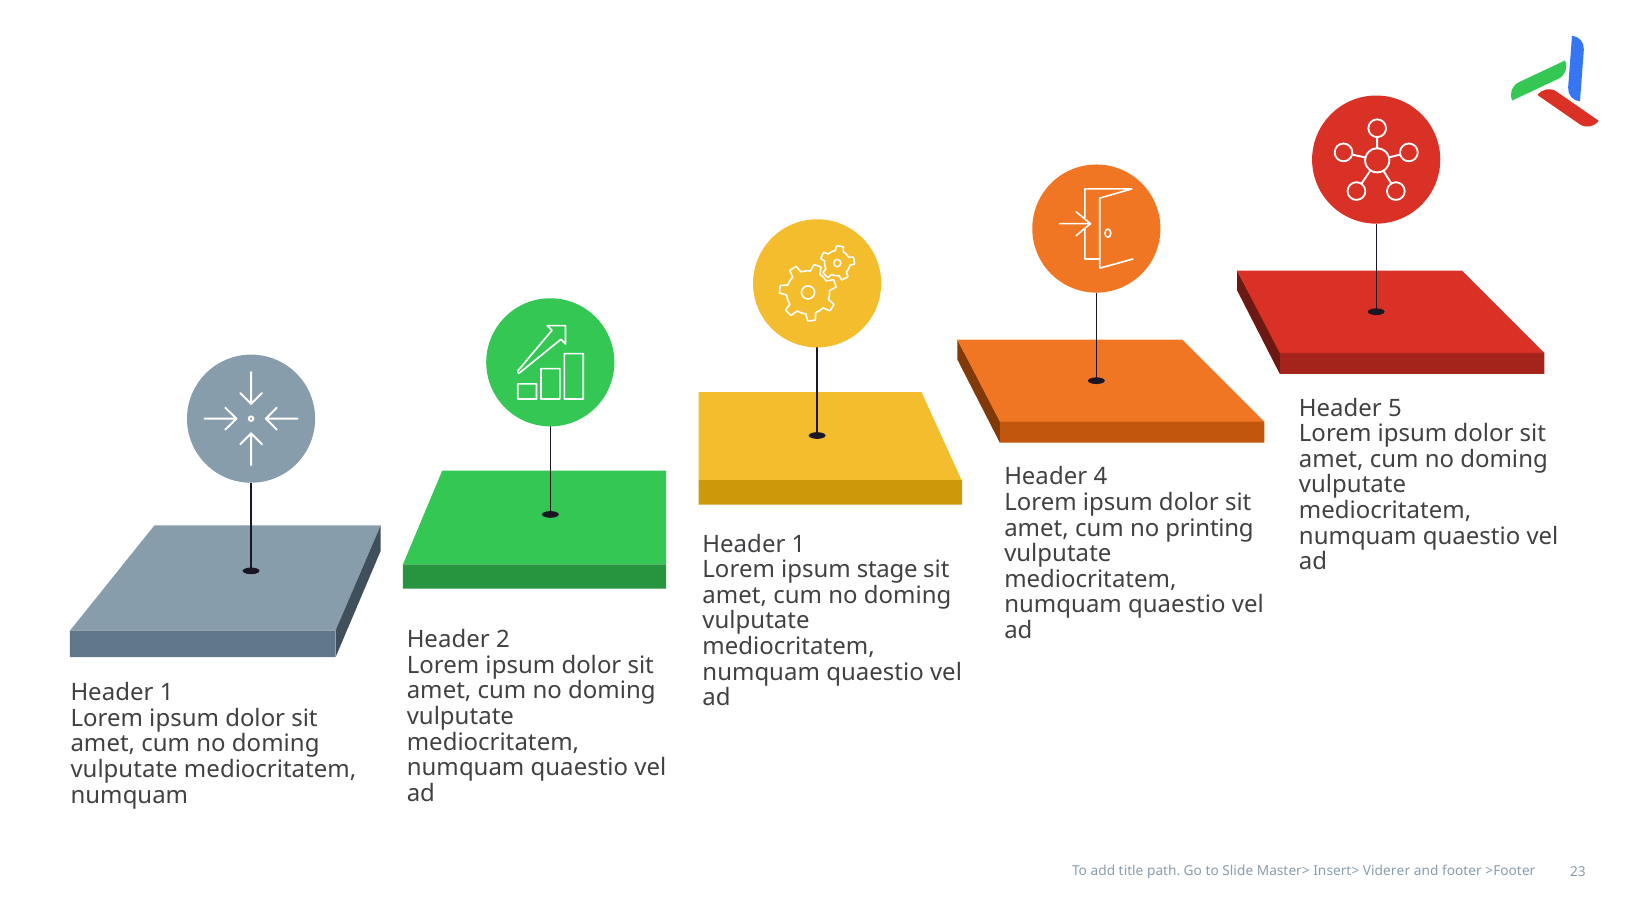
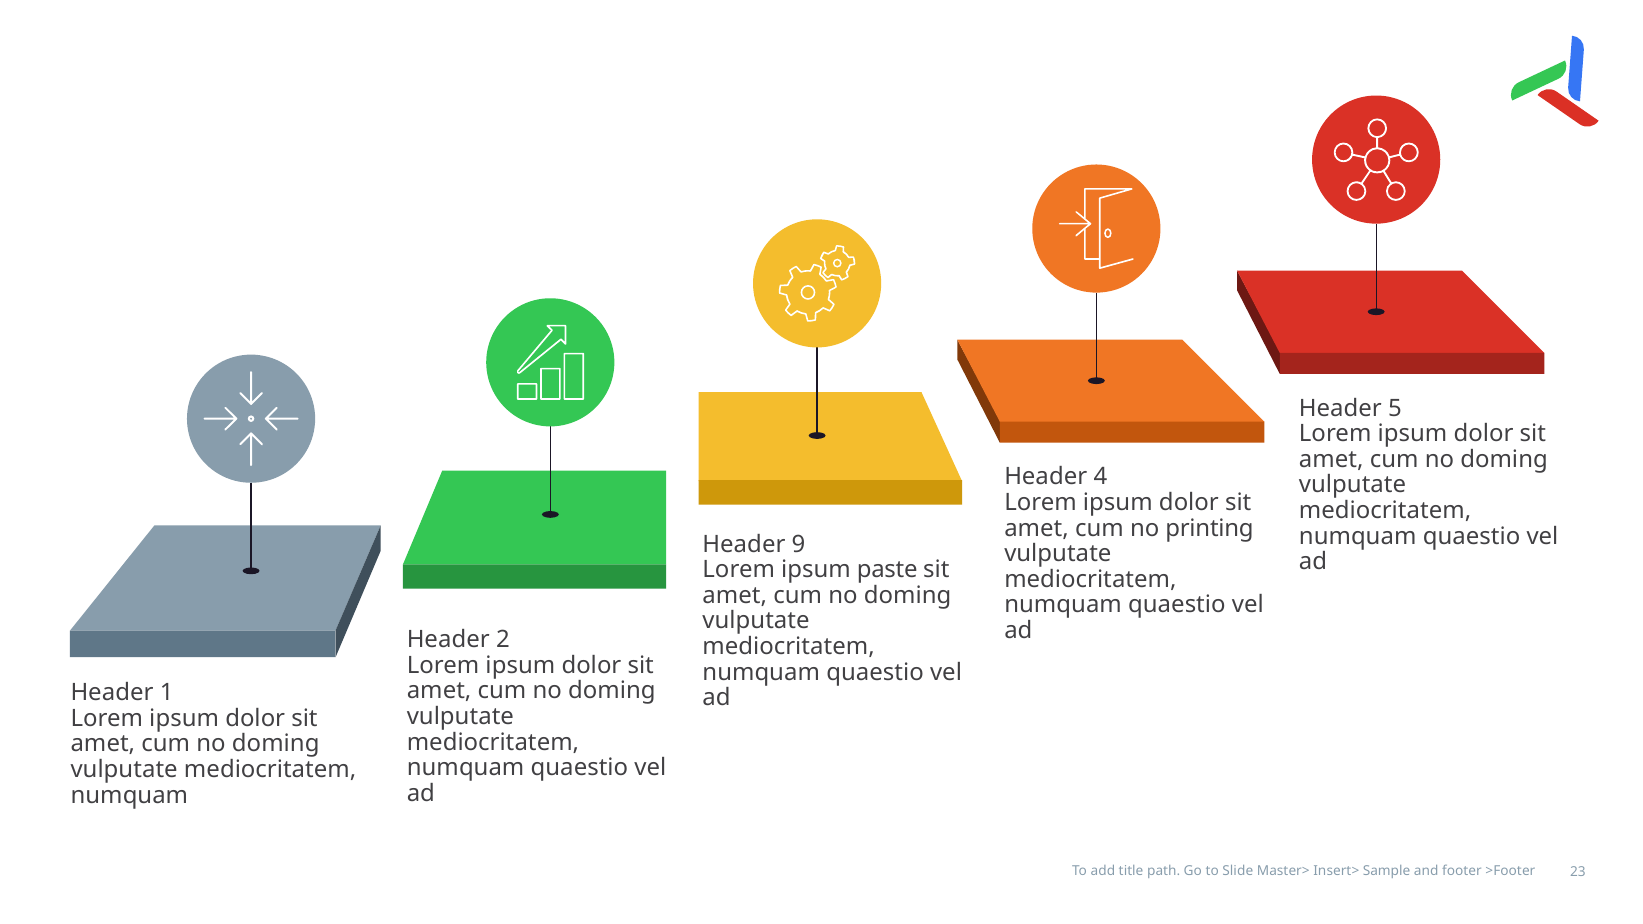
1: 1 -> 9 (799, 544)
stage: stage -> paste (887, 570)
Viderer: Viderer -> Sample (1387, 871)
